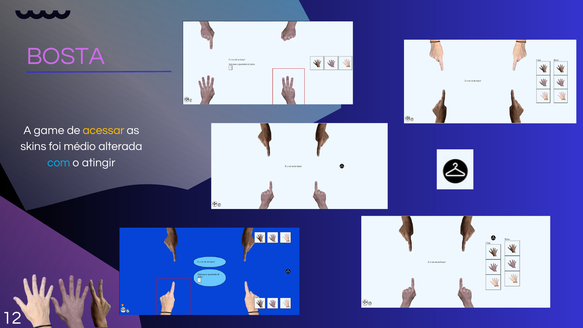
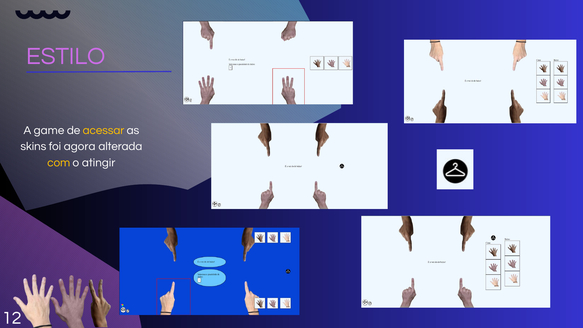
BOSTA: BOSTA -> ESTILO (66, 56)
médio: médio -> agora (80, 146)
com colour: light blue -> yellow (59, 163)
